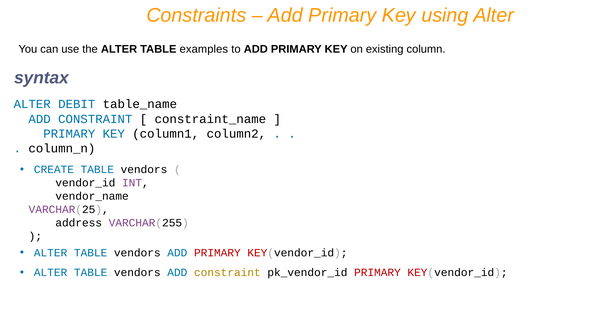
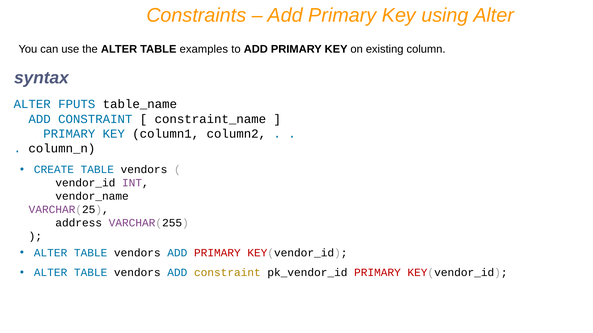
DEBIT: DEBIT -> FPUTS (77, 104)
